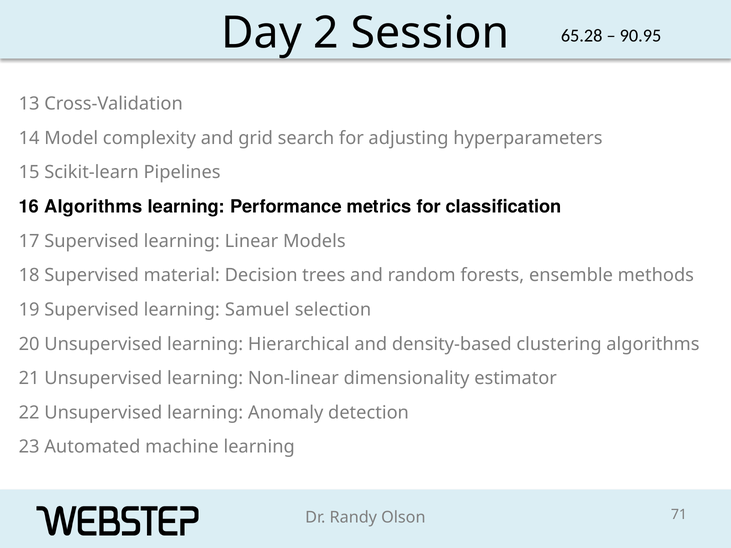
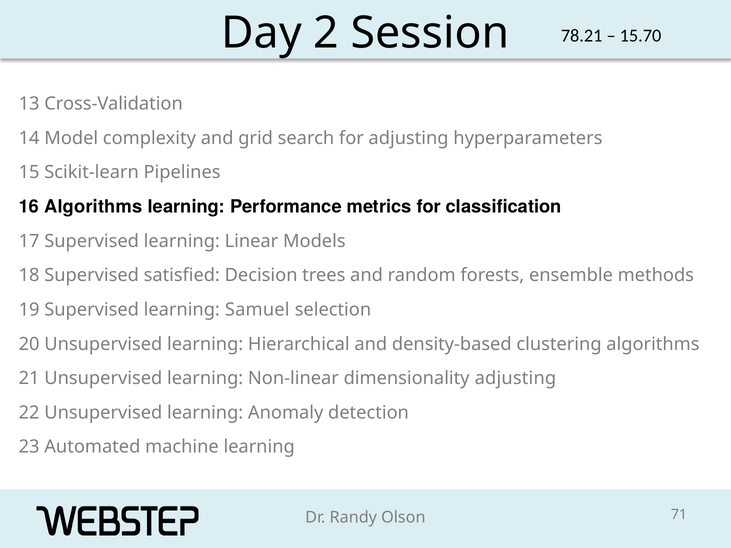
65.28: 65.28 -> 78.21 (582, 36)
90.95: 90.95 -> 15.70 (641, 36)
material: material -> satisfied (182, 275)
dimensionality estimator: estimator -> adjusting (515, 378)
